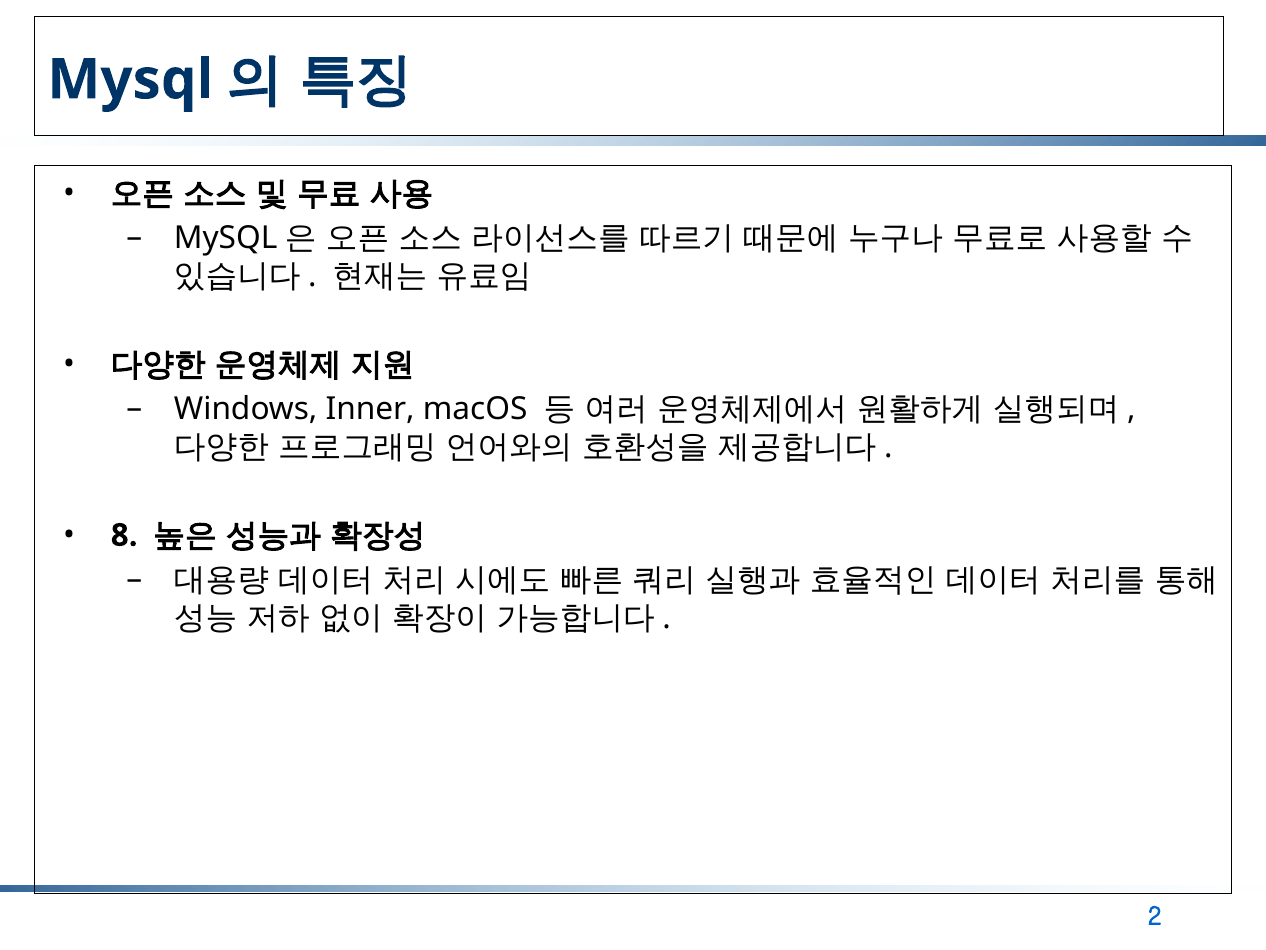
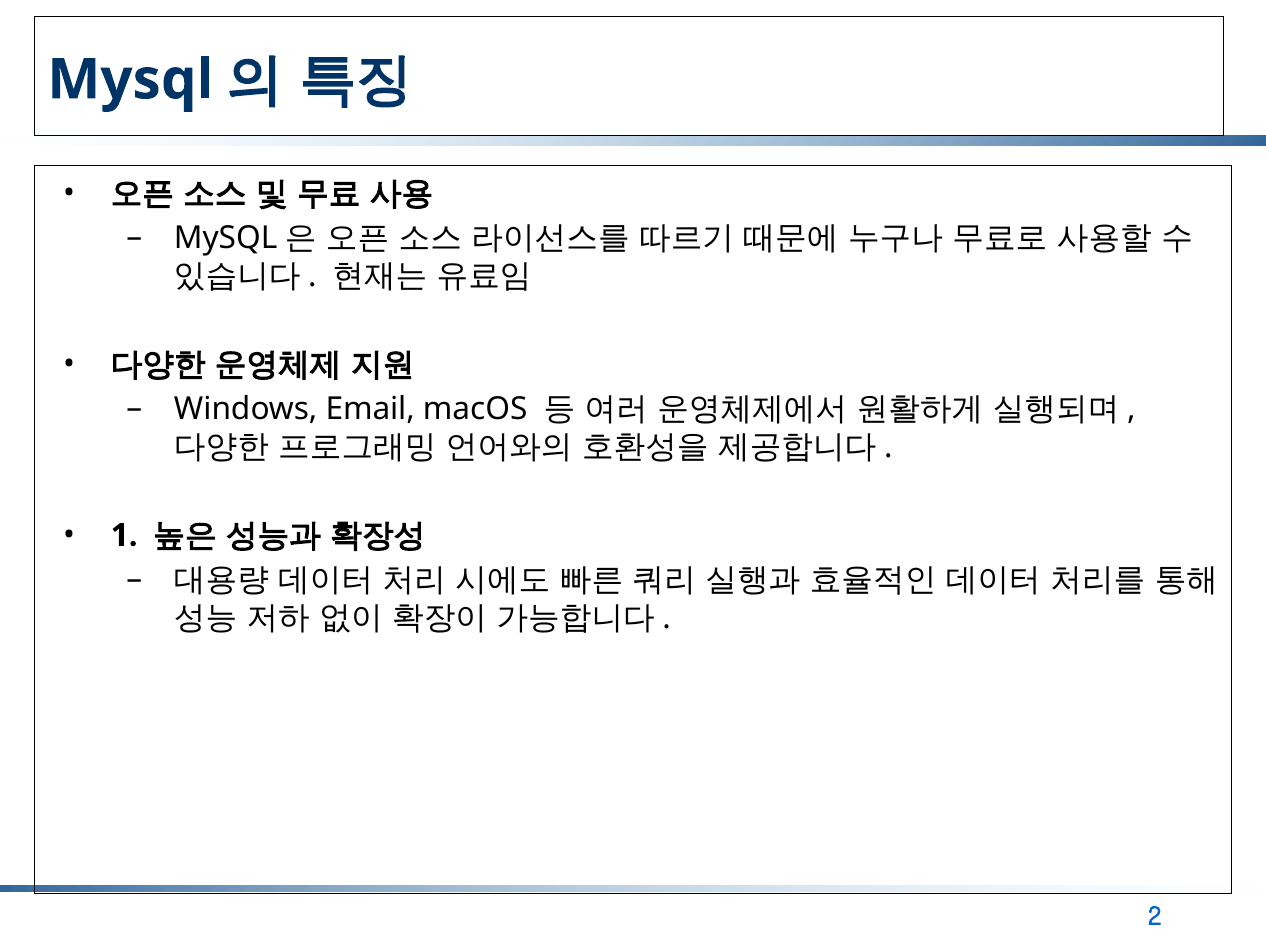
Inner: Inner -> Email (370, 408)
8: 8 -> 1 (124, 535)
